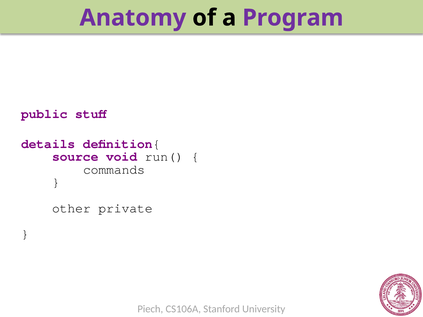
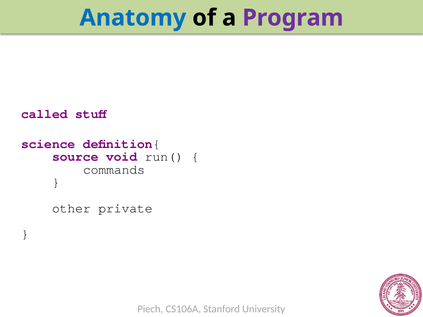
Anatomy colour: purple -> blue (133, 18)
public: public -> called (44, 114)
details: details -> science (48, 144)
